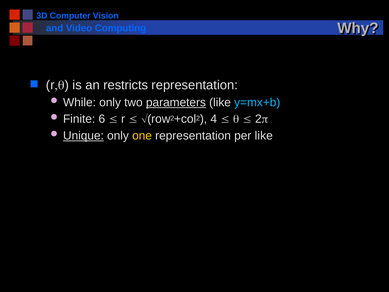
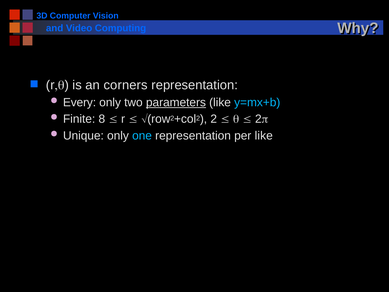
restricts: restricts -> corners (126, 85)
While: While -> Every (80, 102)
6: 6 -> 8 (102, 119)
4: 4 -> 2 (214, 119)
Unique underline: present -> none (83, 136)
one colour: yellow -> light blue (142, 136)
